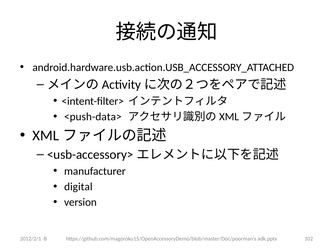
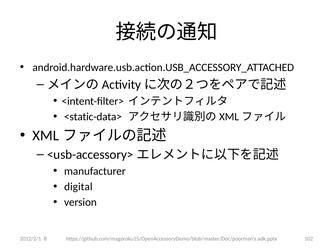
<push-data>: <push-data> -> <static-data> (93, 117)
